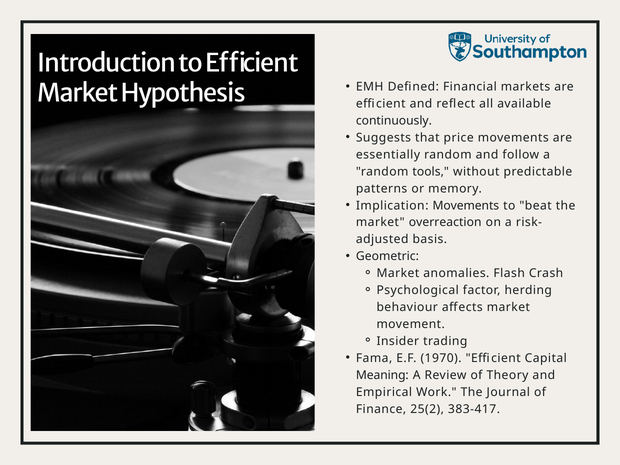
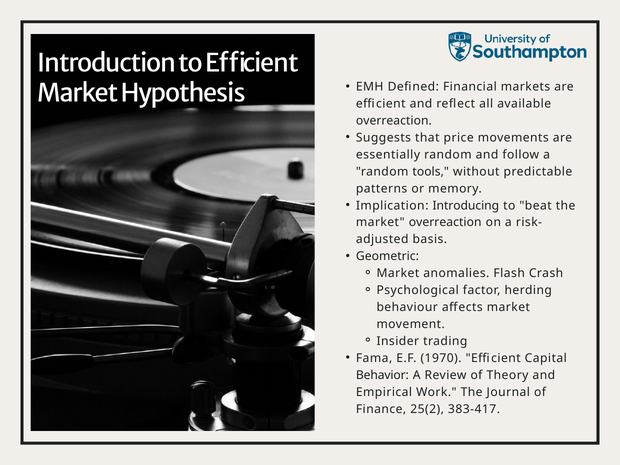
continuously: continuously -> overreaction (394, 121)
Implication Movements: Movements -> Introducing (466, 206)
Meaning: Meaning -> Behavior (382, 375)
